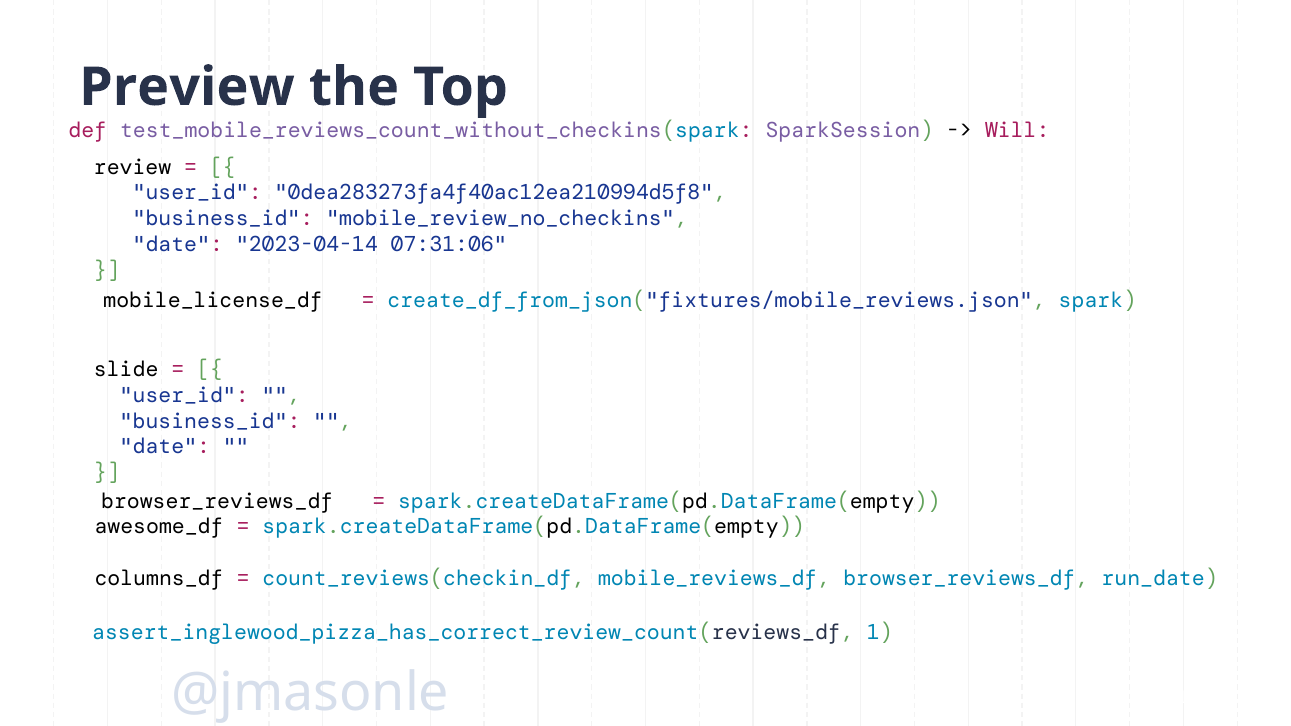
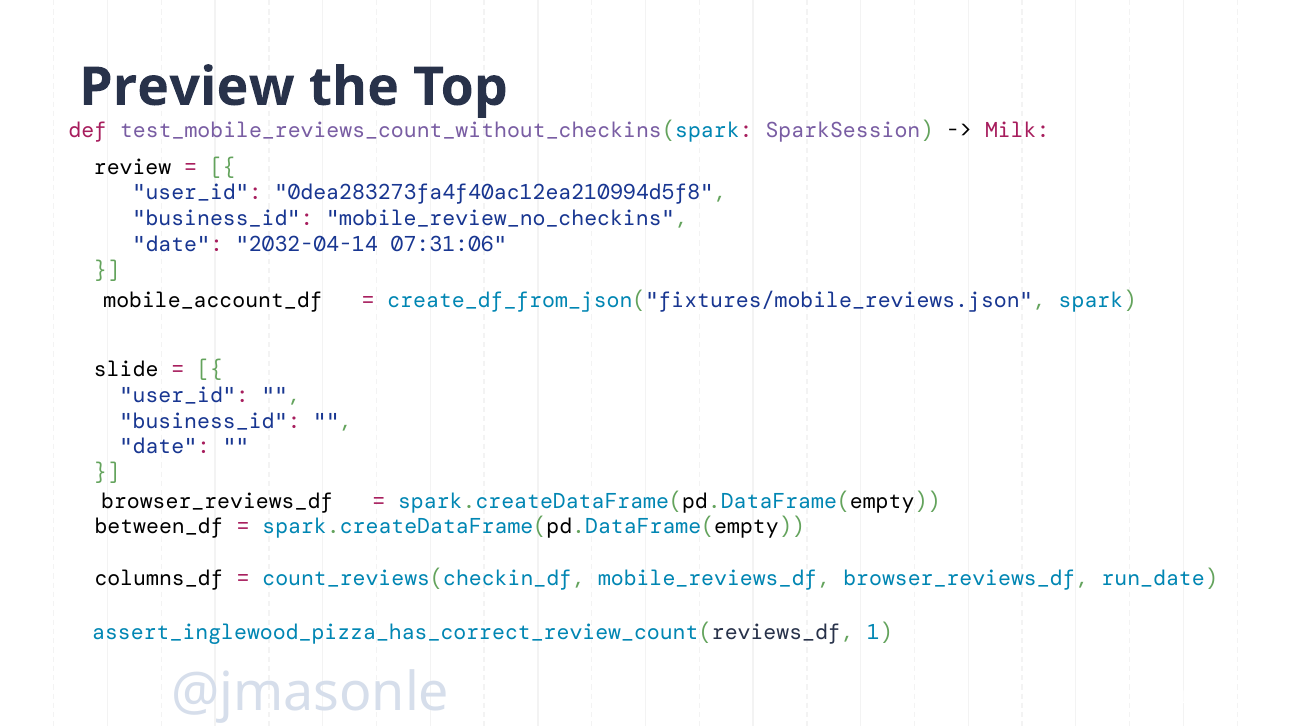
Will: Will -> Milk (1017, 130)
2023-04-14: 2023-04-14 -> 2032-04-14 (307, 245)
mobile_license_df: mobile_license_df -> mobile_account_df (213, 300)
awesome_df: awesome_df -> between_df (159, 527)
